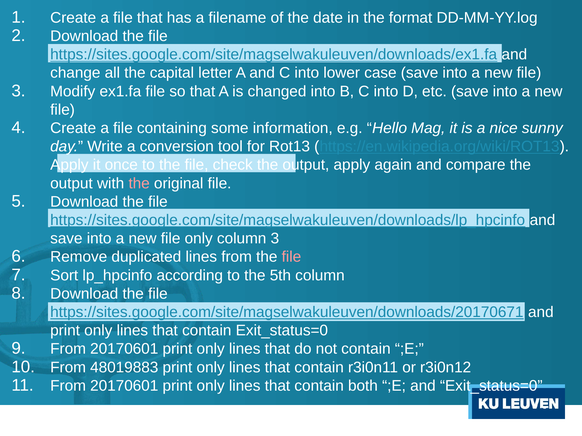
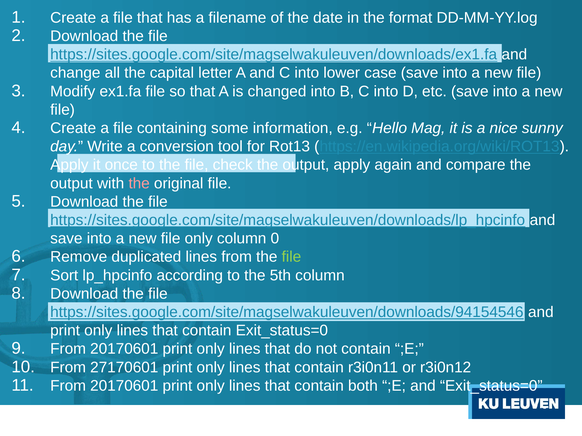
column 3: 3 -> 0 (275, 239)
file colour: pink -> light green (291, 257)
https://sites.google.com/site/magselwakuleuven/downloads/20170671: https://sites.google.com/site/magselwakuleuven/downloads/20170671 -> https://sites.google.com/site/magselwakuleuven/downloads/94154546 (287, 312)
48019883: 48019883 -> 27170601 (124, 368)
